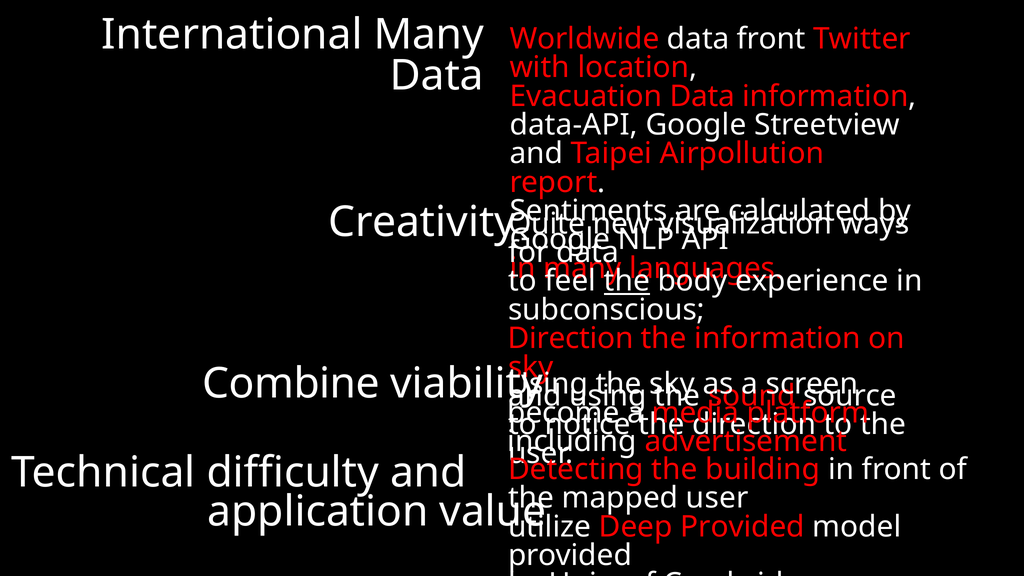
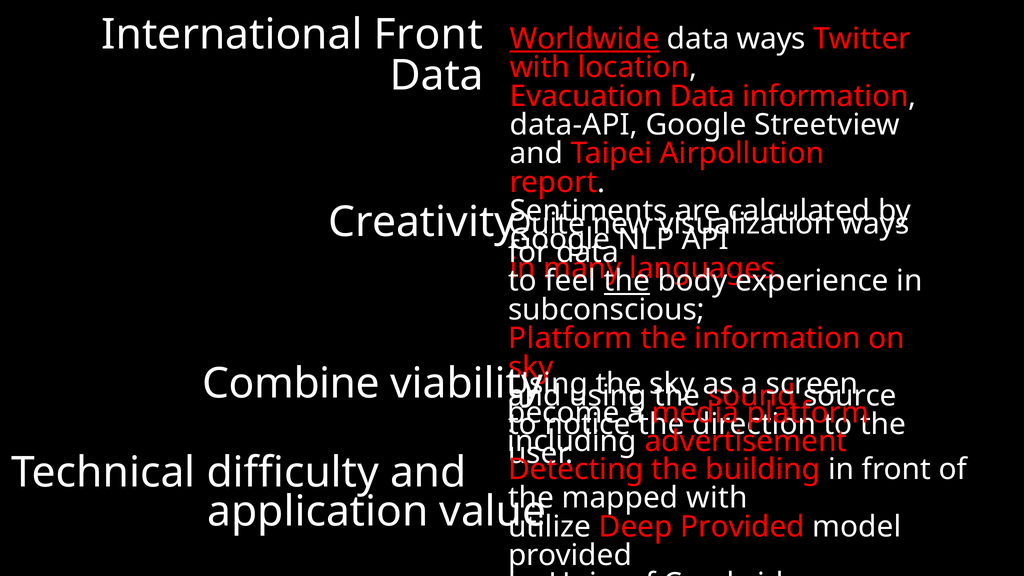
International Many: Many -> Front (428, 35)
Worldwide underline: none -> present (584, 39)
data front: front -> ways (771, 39)
Direction: Direction -> Platform (570, 338)
mapped user: user -> with (717, 498)
